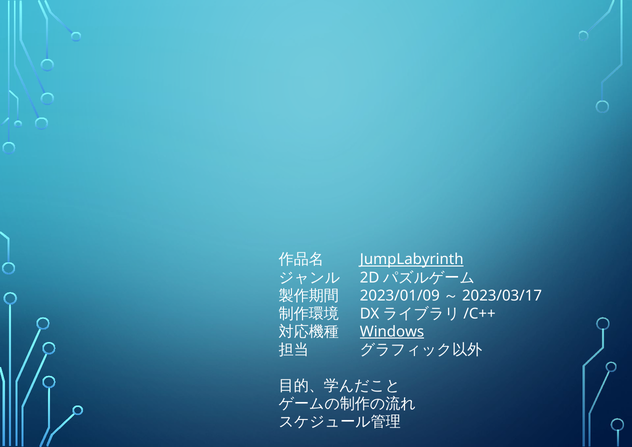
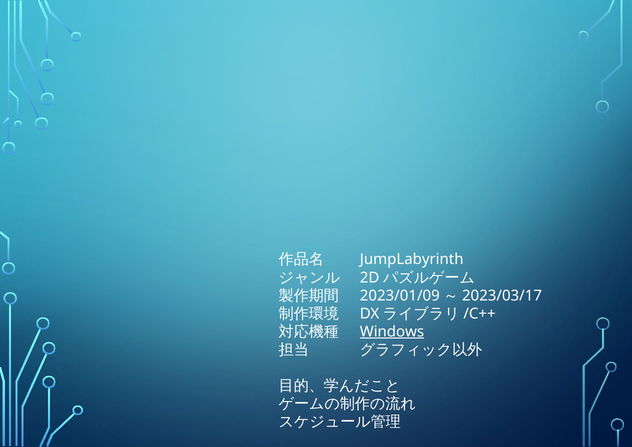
JumpLabyrinth underline: present -> none (412, 259)
